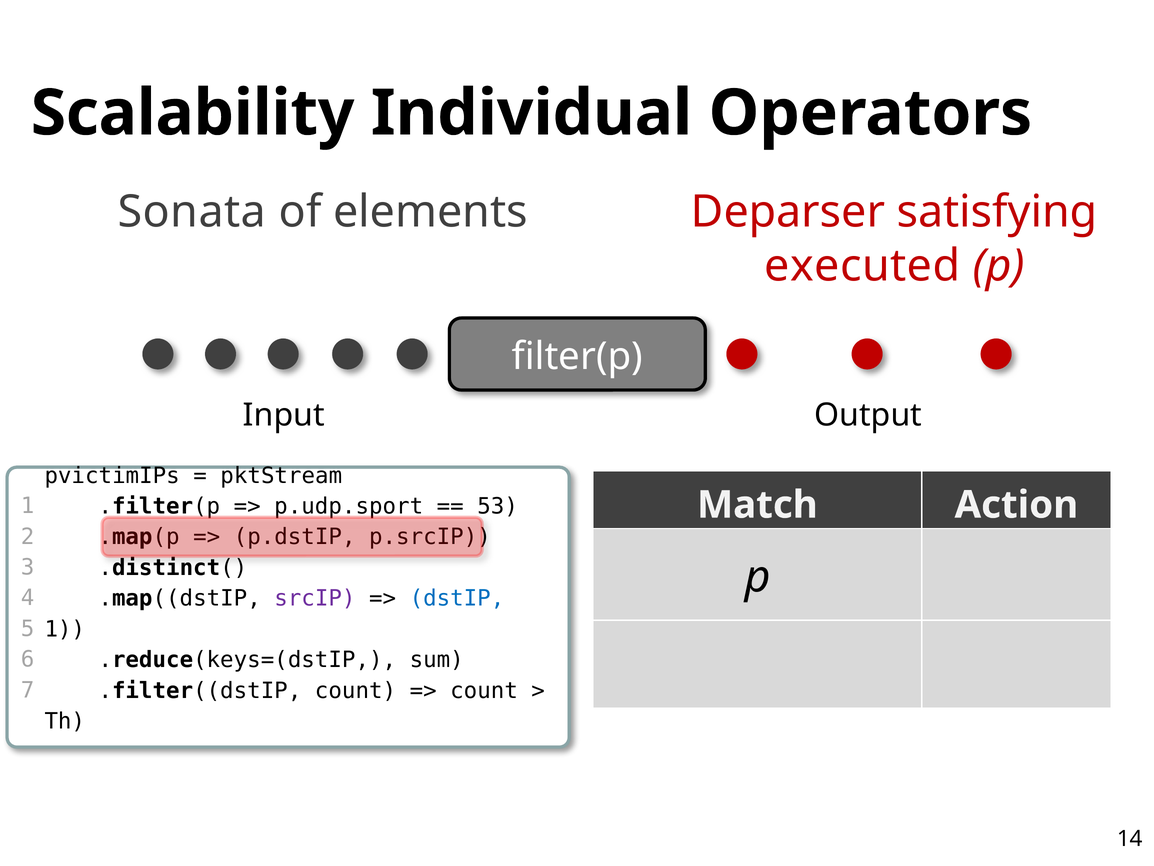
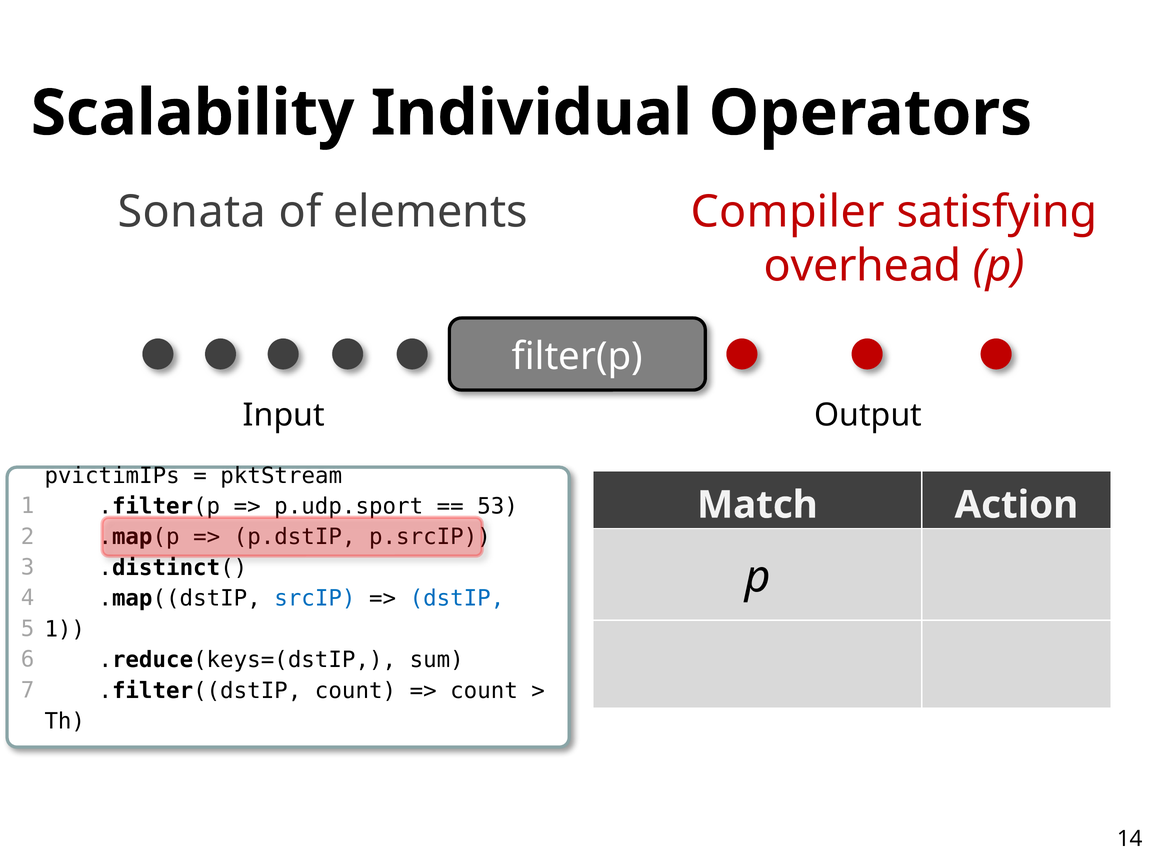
Deparser: Deparser -> Compiler (788, 212)
executed: executed -> overhead (863, 266)
srcIP colour: purple -> blue (315, 598)
